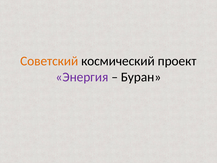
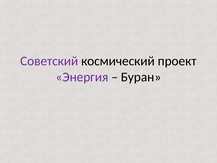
Советский colour: orange -> purple (49, 61)
